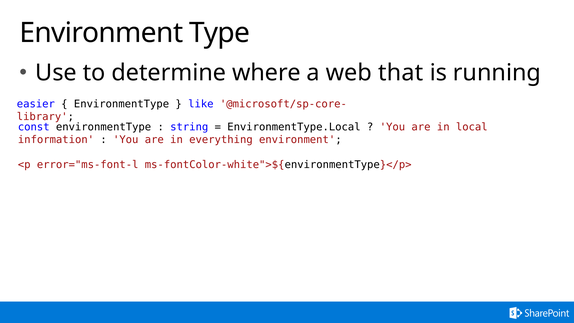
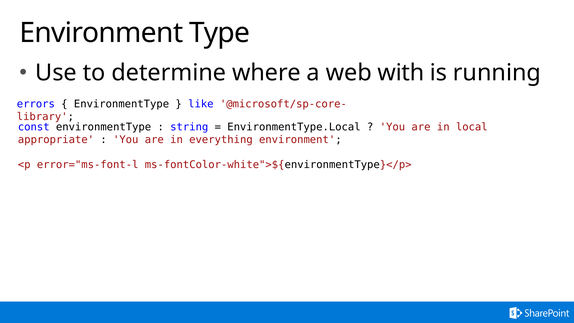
that: that -> with (401, 73)
easier: easier -> errors (36, 104)
information: information -> appropriate (56, 140)
